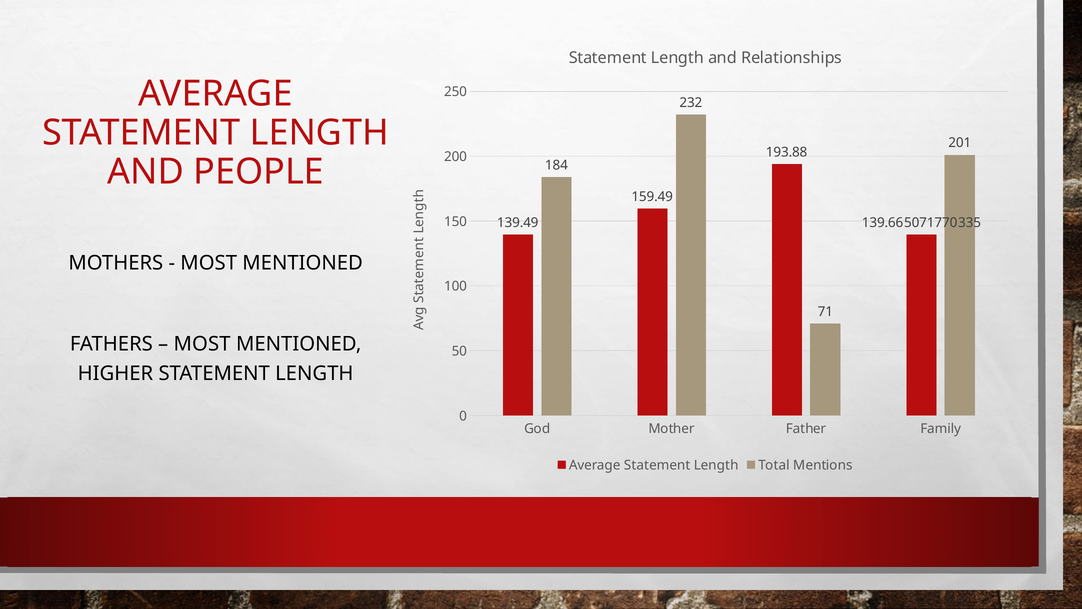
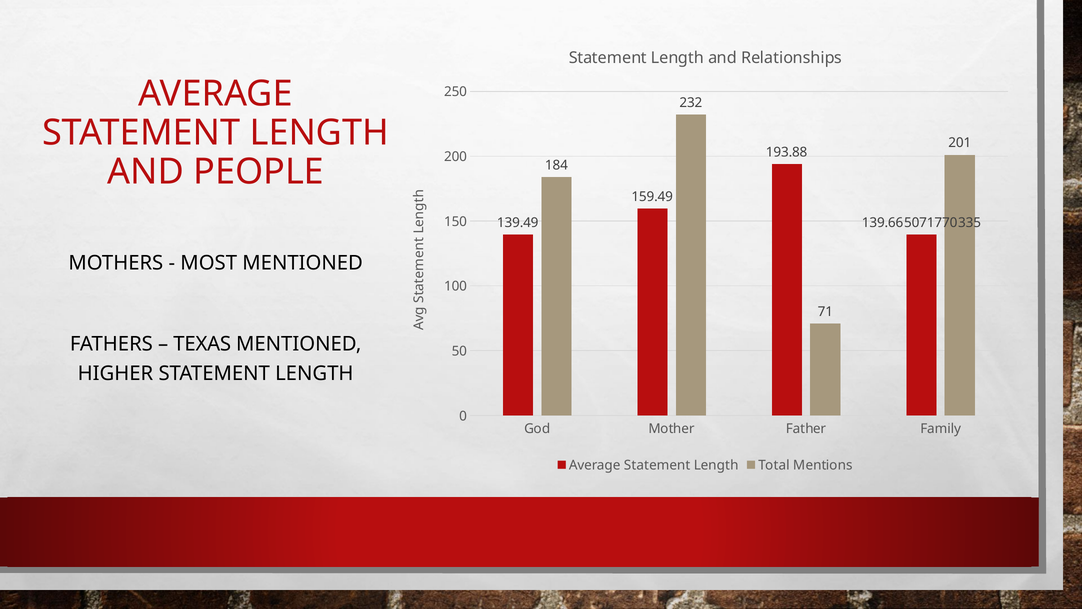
MOST: MOST -> TEXAS (202, 344)
